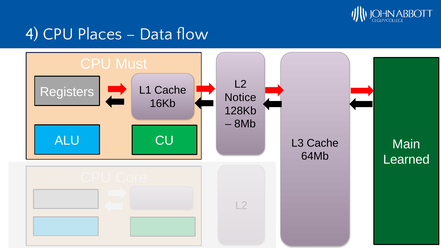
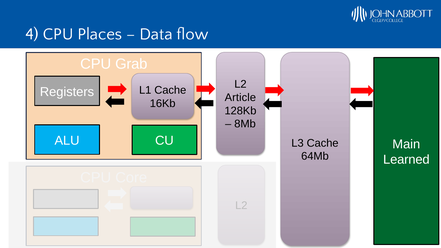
Must: Must -> Grab (131, 64)
Notice: Notice -> Article (240, 98)
